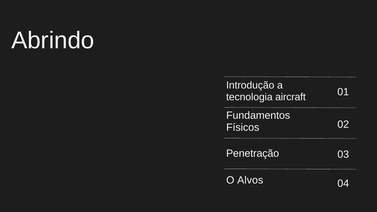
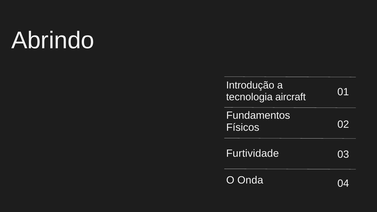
Penetração: Penetração -> Furtividade (253, 153)
Alvos: Alvos -> Onda (250, 180)
